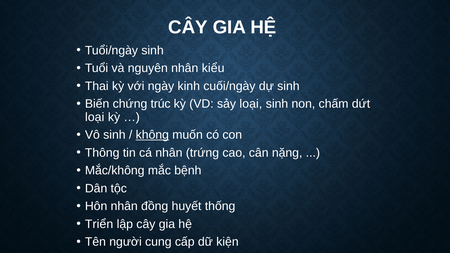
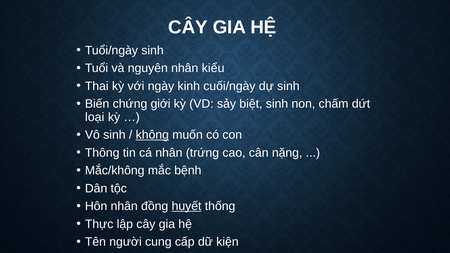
trúc: trúc -> giới (161, 104)
sảy loại: loại -> biệt (251, 104)
huyết underline: none -> present (187, 206)
Triển: Triển -> Thực (99, 224)
